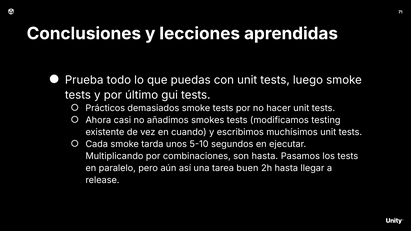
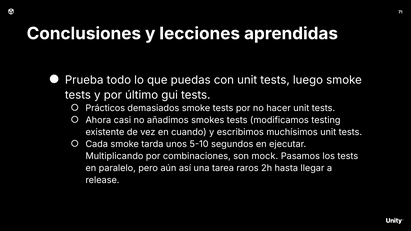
son hasta: hasta -> mock (265, 156)
buen: buen -> raros (248, 168)
